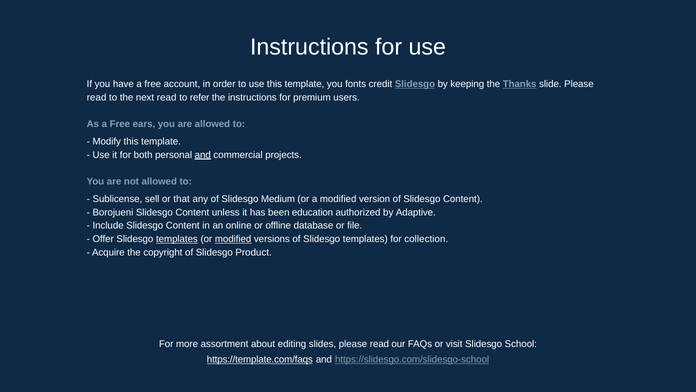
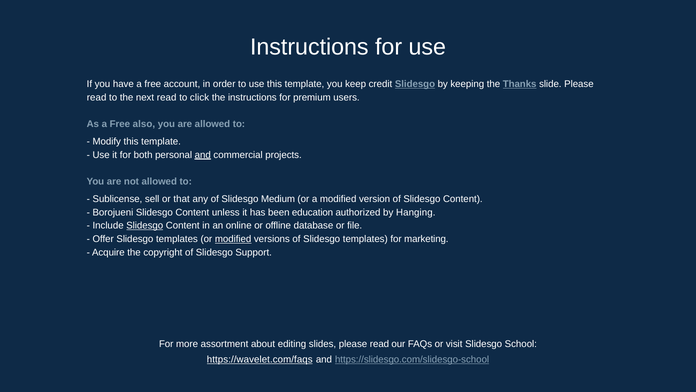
fonts: fonts -> keep (356, 84)
refer: refer -> click (200, 97)
ears: ears -> also (144, 124)
Adaptive: Adaptive -> Hanging (416, 212)
Slidesgo underline: none -> present (145, 225)
templates underline: present -> none (177, 239)
collection: collection -> marketing (426, 239)
Product: Product -> Support (254, 252)
https://template.com/faqs: https://template.com/faqs -> https://wavelet.com/faqs (260, 359)
